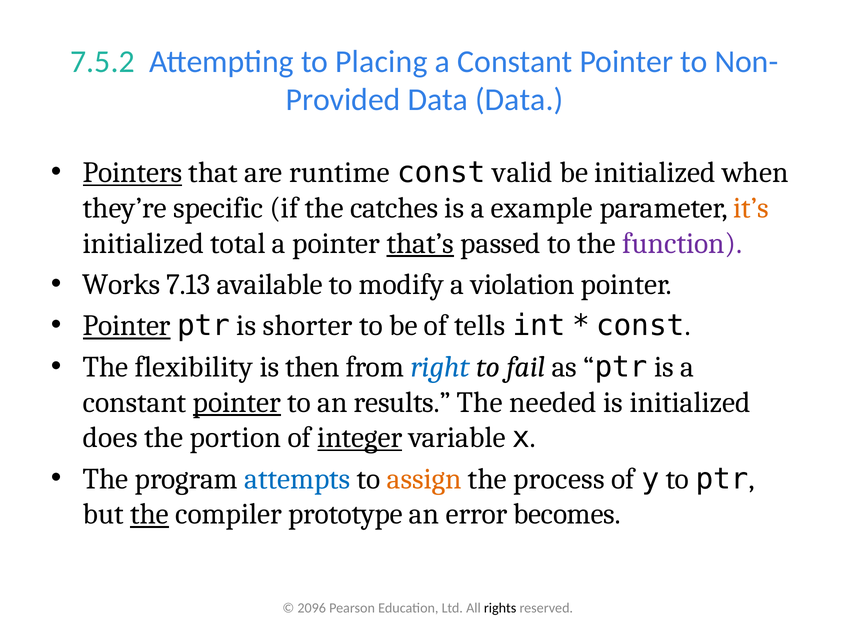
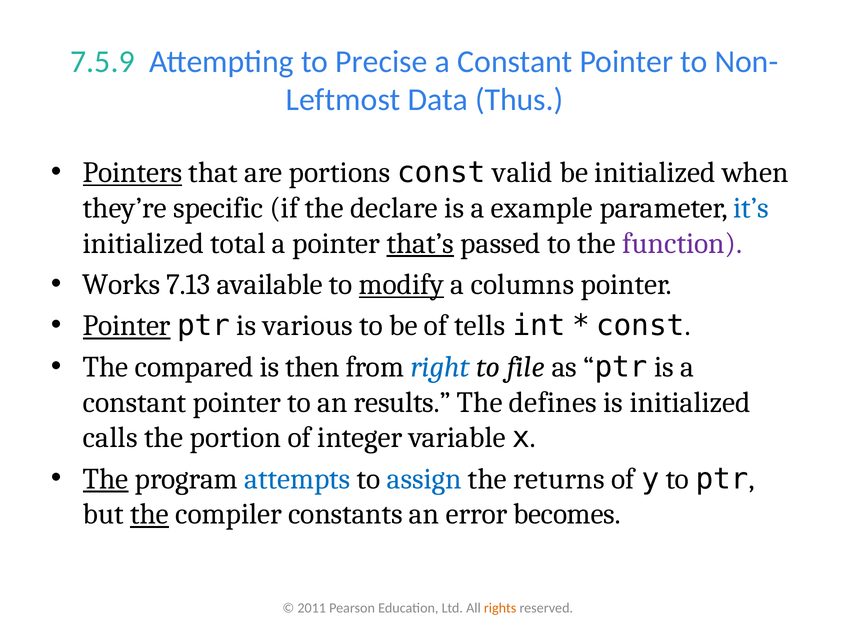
7.5.2: 7.5.2 -> 7.5.9 (103, 62)
Placing: Placing -> Precise (381, 62)
Provided: Provided -> Leftmost (343, 100)
Data Data: Data -> Thus (519, 100)
runtime: runtime -> portions (340, 173)
catches: catches -> declare (394, 208)
it’s colour: orange -> blue (751, 208)
modify underline: none -> present (401, 284)
violation: violation -> columns (522, 284)
shorter: shorter -> various (308, 326)
flexibility: flexibility -> compared (194, 367)
fail: fail -> file (526, 367)
pointer underline: present -> none (237, 402)
needed: needed -> defines (553, 402)
does: does -> calls (110, 438)
integer underline: present -> none (360, 438)
The underline: none -> present (106, 479)
assign colour: orange -> blue (424, 479)
process: process -> returns (559, 479)
prototype: prototype -> constants (345, 514)
2096: 2096 -> 2011 (312, 608)
rights colour: black -> orange (500, 608)
